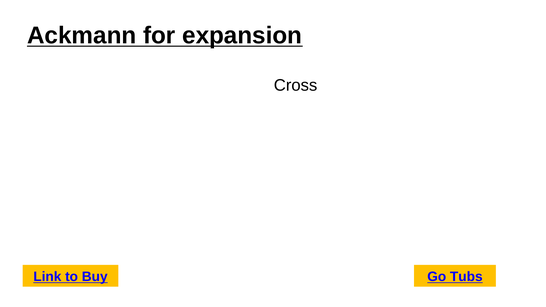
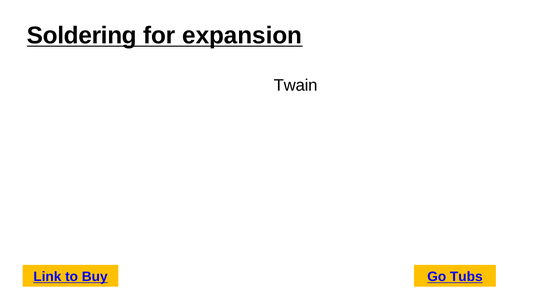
Ackmann: Ackmann -> Soldering (82, 36)
Cross: Cross -> Twain (296, 85)
